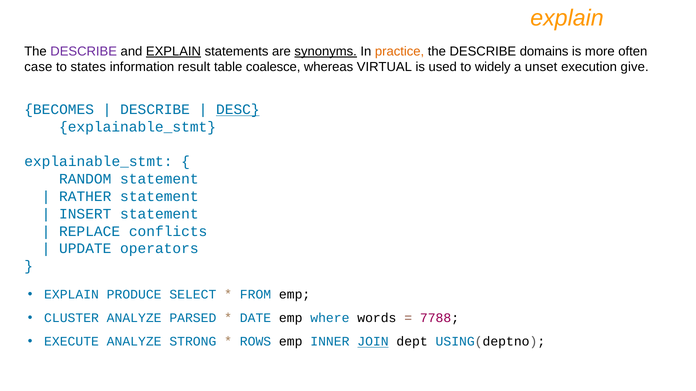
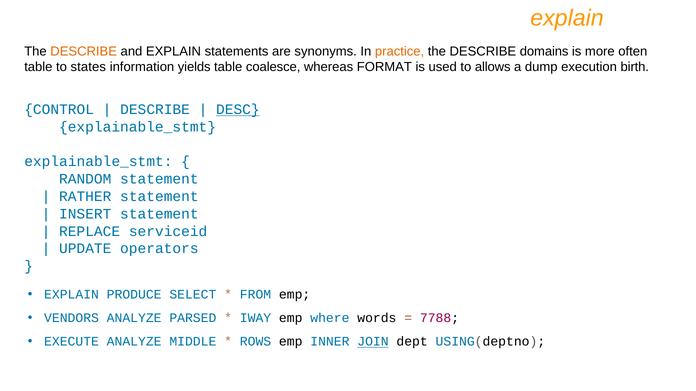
DESCRIBE colour: purple -> orange (84, 51)
EXPLAIN underline: present -> none (173, 51)
synonyms underline: present -> none (326, 51)
case: case -> table (38, 67)
result: result -> yields (194, 67)
VIRTUAL: VIRTUAL -> FORMAT (384, 67)
widely: widely -> allows (493, 67)
unset: unset -> dump (541, 67)
give: give -> birth (635, 67)
BECOMES: BECOMES -> CONTROL (59, 110)
conflicts: conflicts -> serviceid (168, 232)
CLUSTER: CLUSTER -> VENDORS (72, 319)
DATE: DATE -> IWAY (256, 319)
STRONG: STRONG -> MIDDLE (193, 342)
